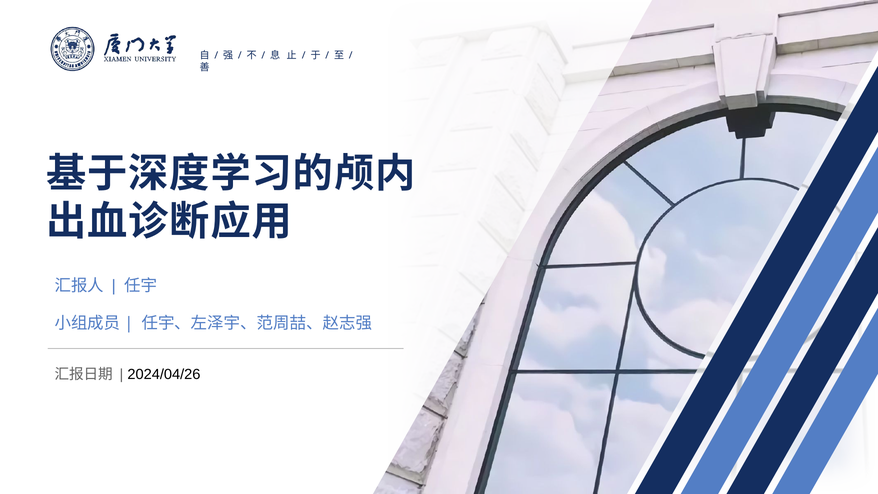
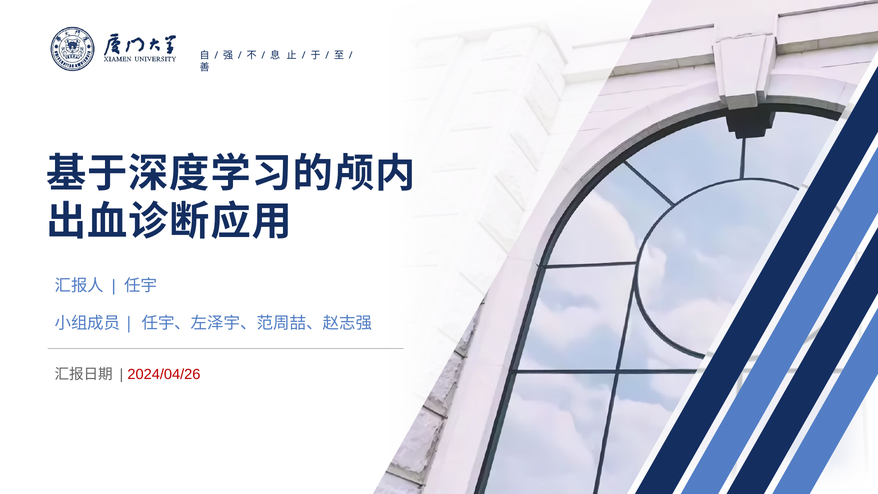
2024/04/26 colour: black -> red (164, 374)
